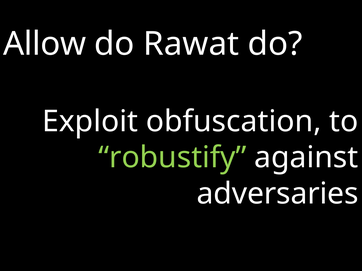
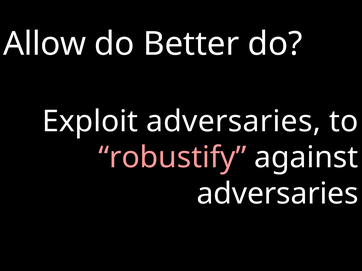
Rawat: Rawat -> Better (191, 44)
Exploit obfuscation: obfuscation -> adversaries (233, 122)
robustify colour: light green -> pink (172, 158)
